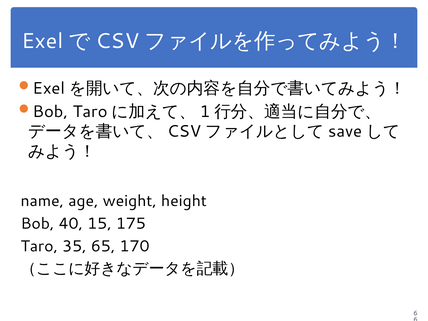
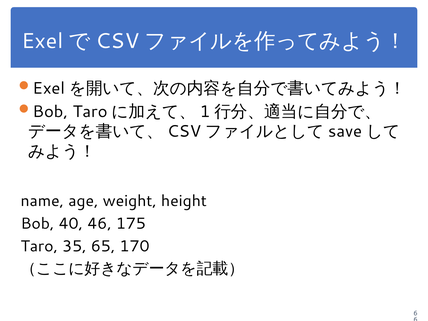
15: 15 -> 46 (99, 224)
